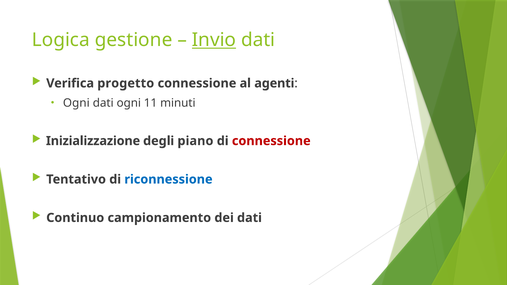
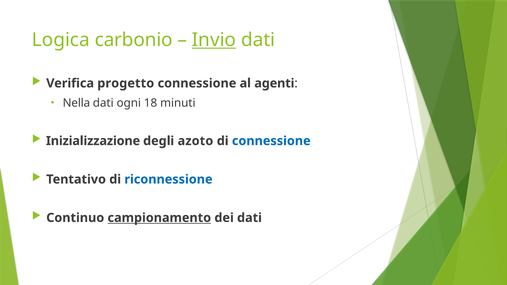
gestione: gestione -> carbonio (134, 40)
Ogni: Ogni -> Nella (76, 103)
11: 11 -> 18 (151, 103)
piano: piano -> azoto (195, 141)
connessione colour: red -> blue (271, 141)
campionamento underline: none -> present (159, 218)
